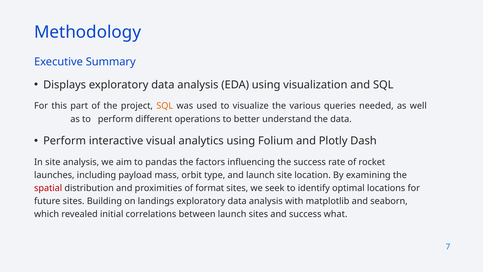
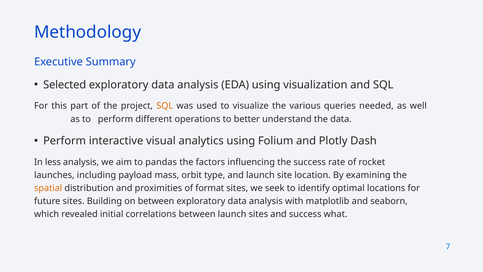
Displays: Displays -> Selected (65, 85)
In site: site -> less (53, 162)
spatial colour: red -> orange (48, 188)
on landings: landings -> between (156, 201)
